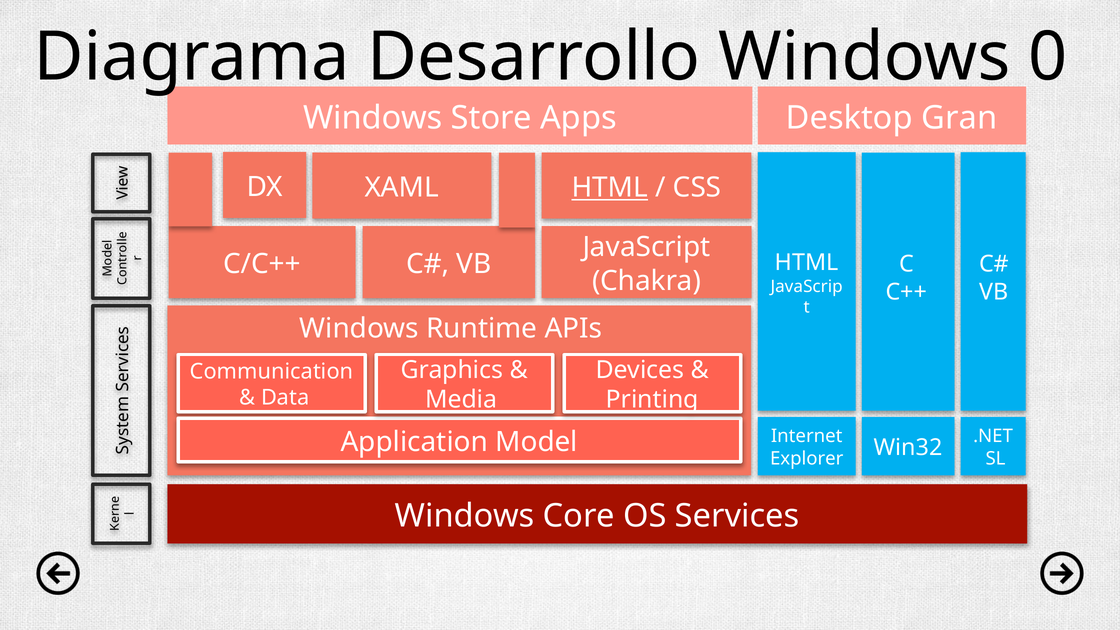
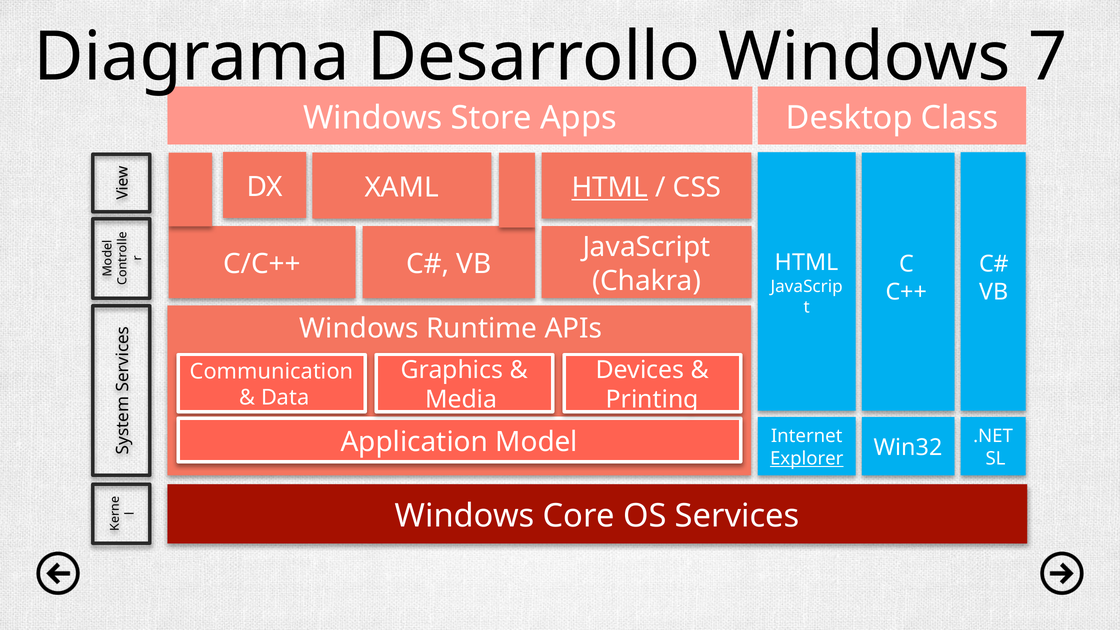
0: 0 -> 7 (1048, 57)
Gran: Gran -> Class (960, 118)
Explorer underline: none -> present (807, 459)
